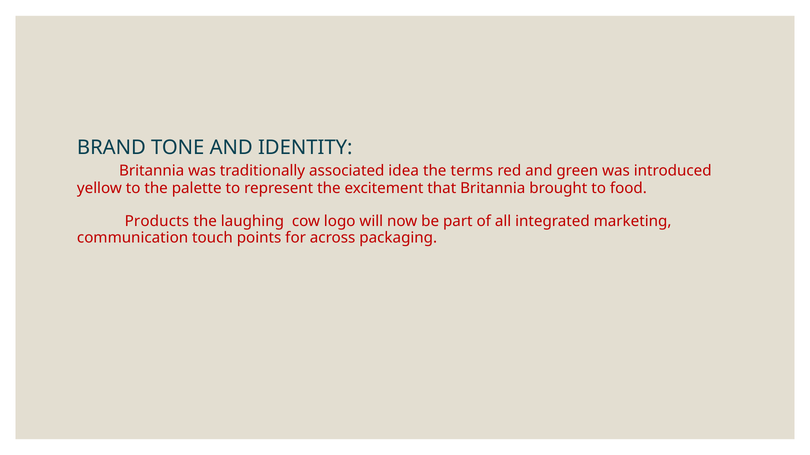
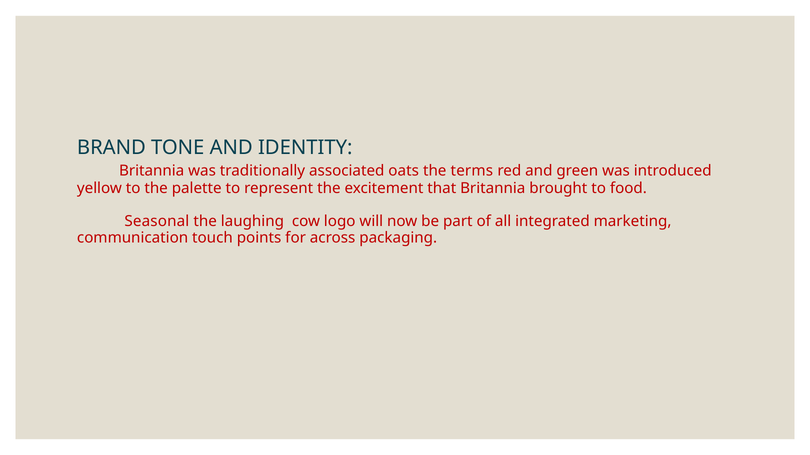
idea: idea -> oats (404, 171)
Products: Products -> Seasonal (157, 221)
